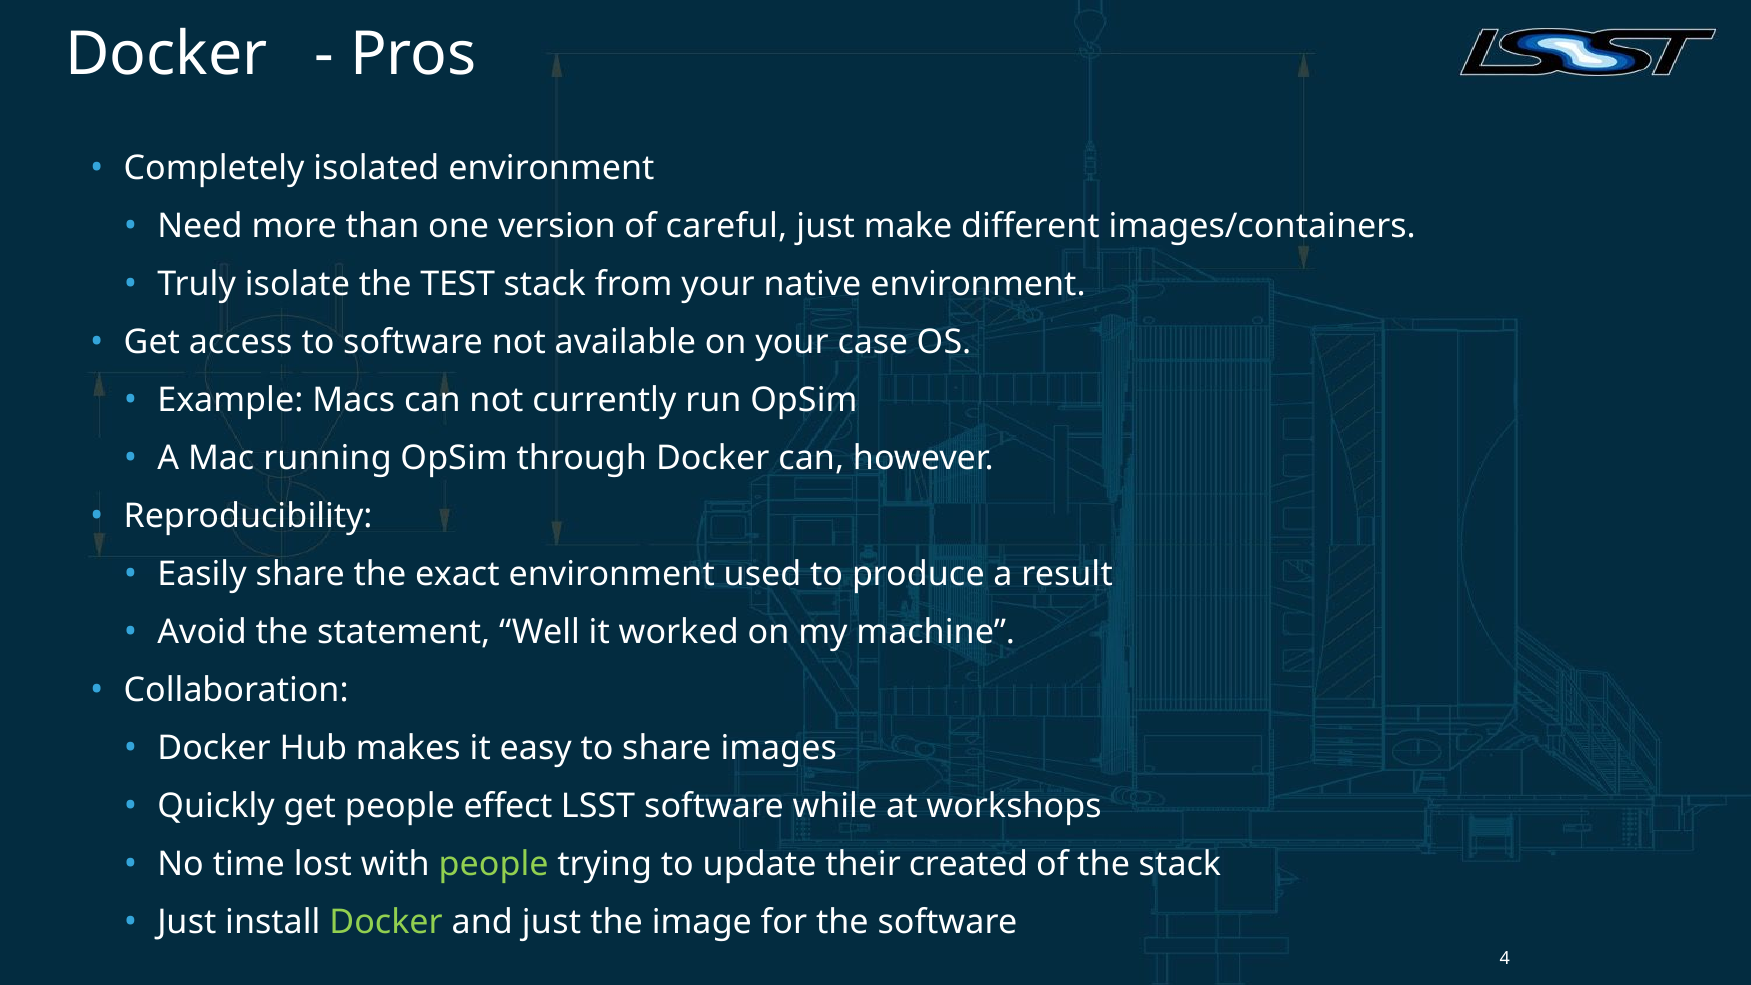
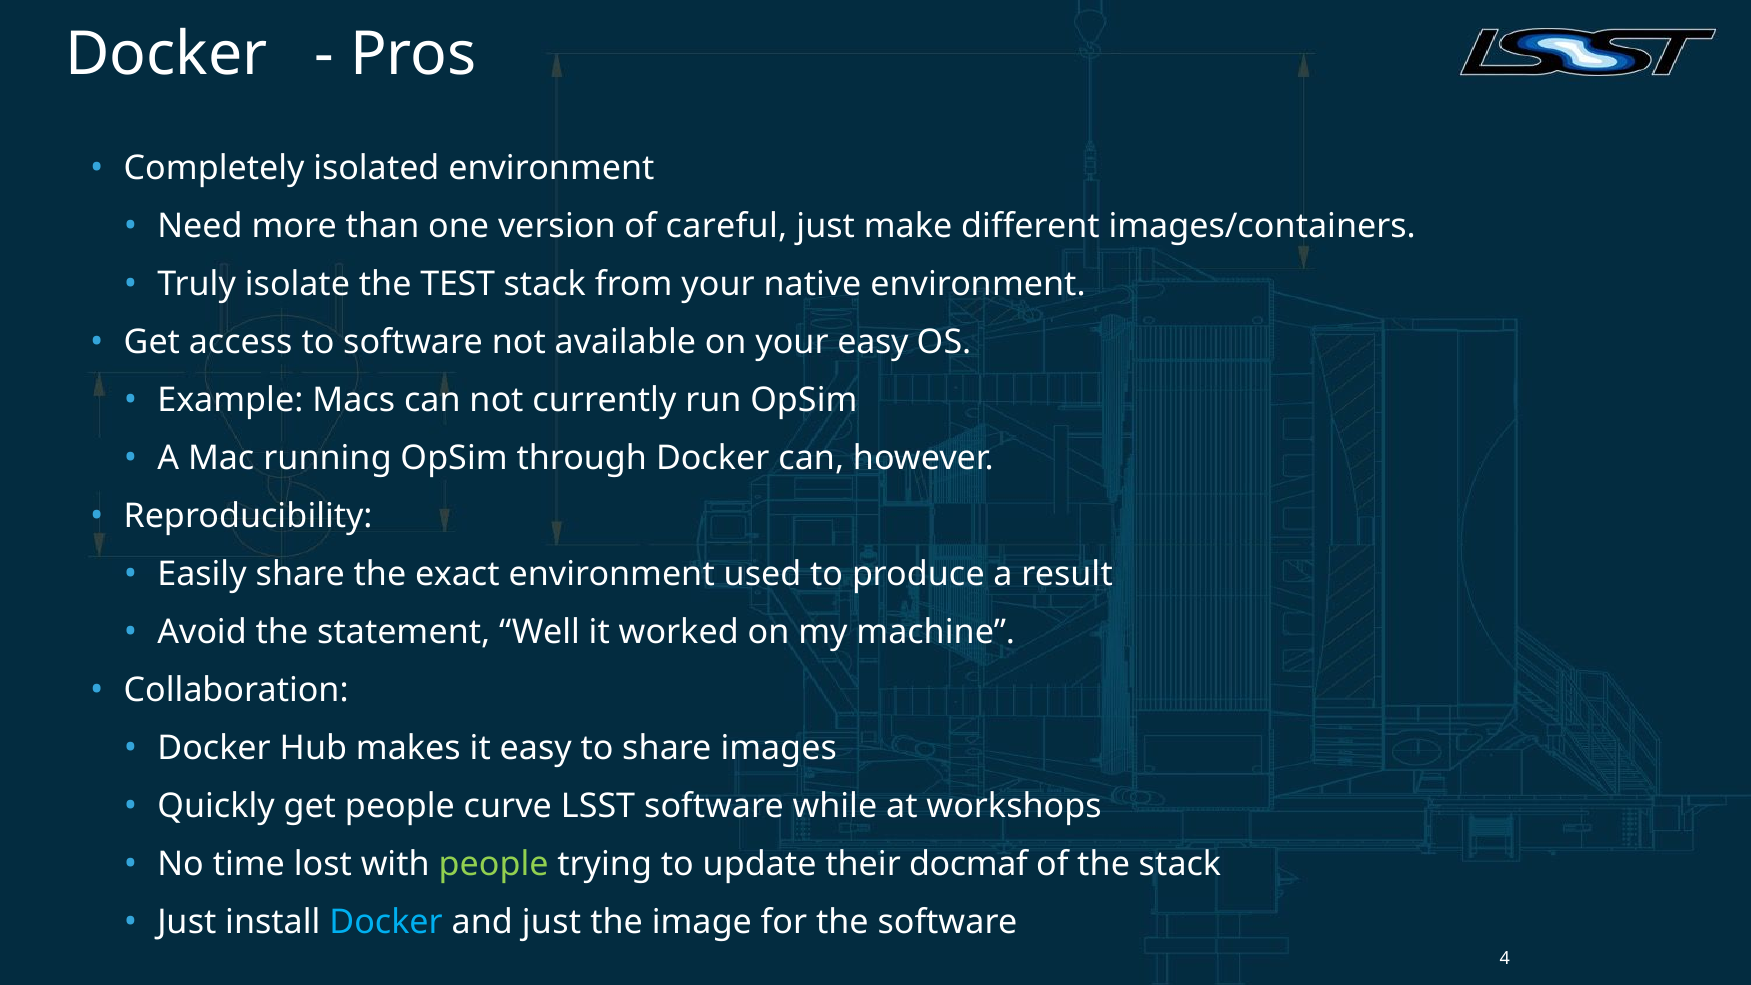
your case: case -> easy (873, 342)
effect: effect -> curve (508, 806)
created: created -> docmaf (969, 864)
Docker colour: light green -> light blue (386, 922)
